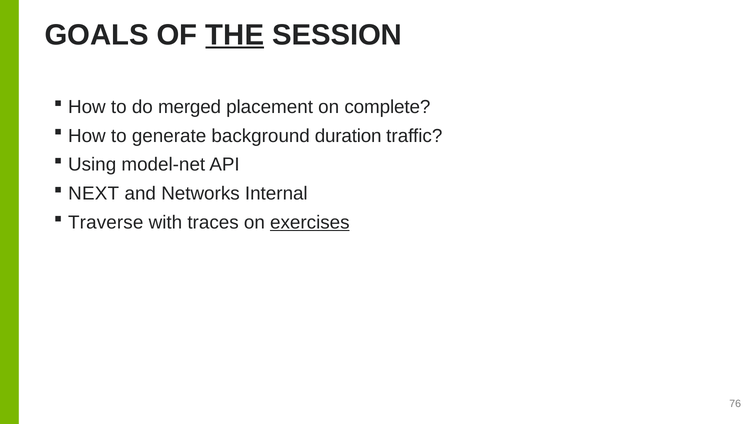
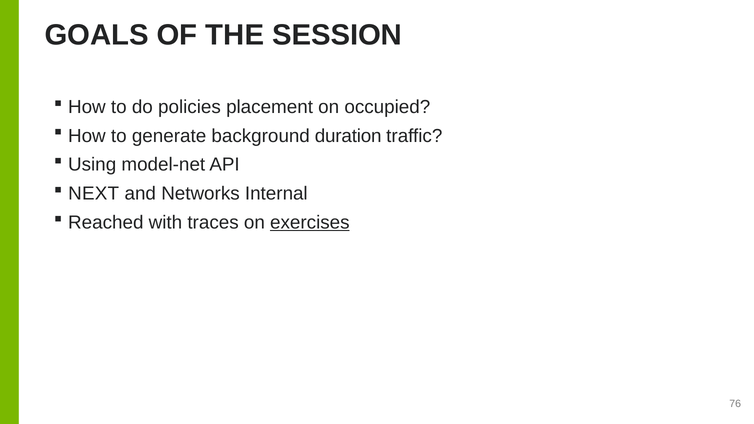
THE underline: present -> none (235, 35)
merged: merged -> policies (189, 107)
complete: complete -> occupied (387, 107)
Traverse: Traverse -> Reached (106, 223)
